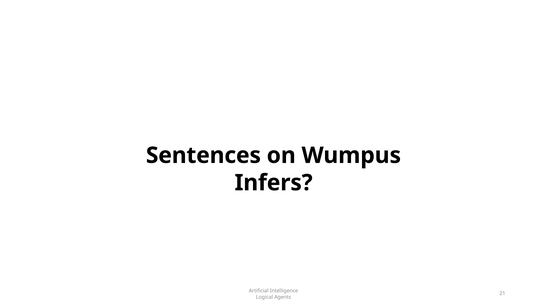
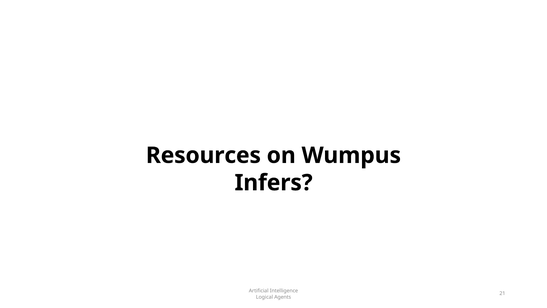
Sentences: Sentences -> Resources (203, 155)
